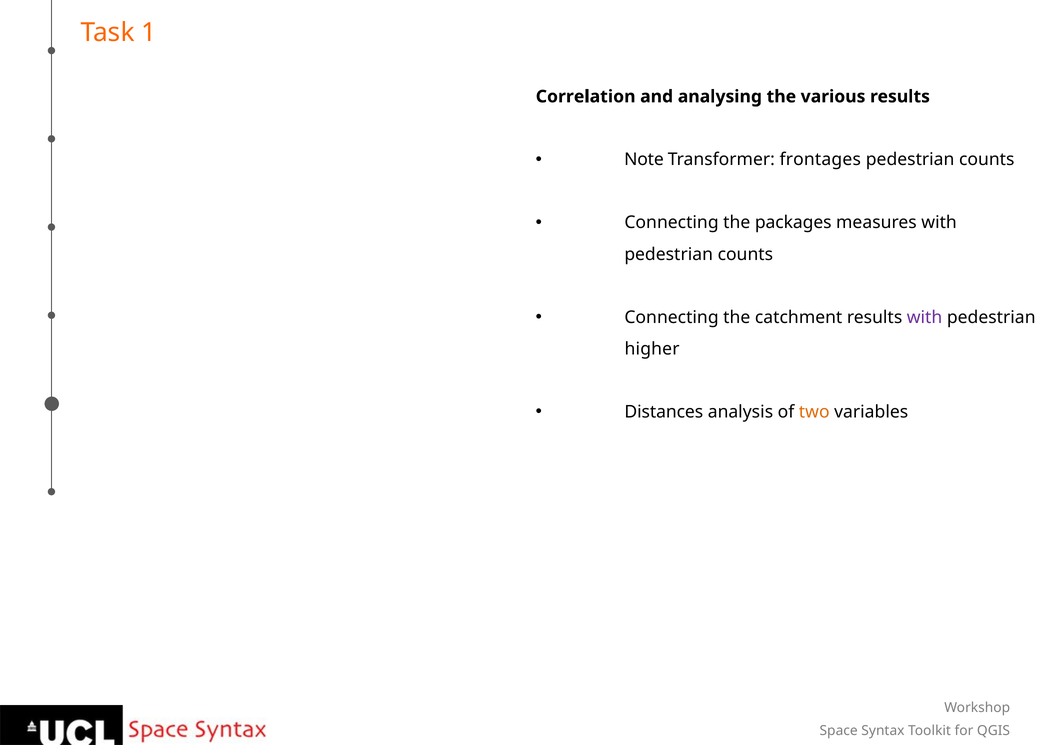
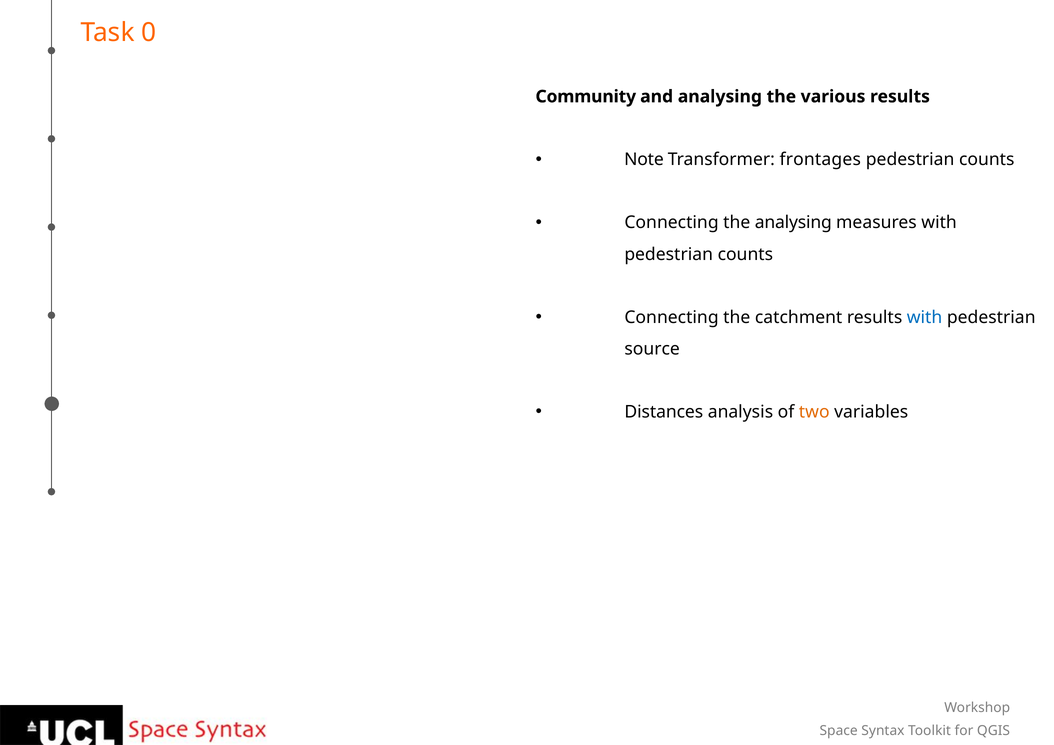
1: 1 -> 0 (149, 33)
Correlation: Correlation -> Community (586, 97)
the packages: packages -> analysing (793, 223)
with colour: purple -> blue (925, 317)
higher: higher -> source (652, 349)
